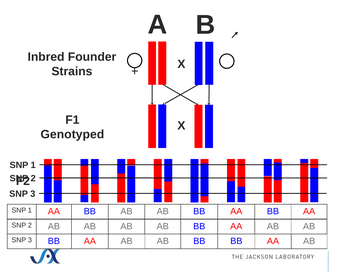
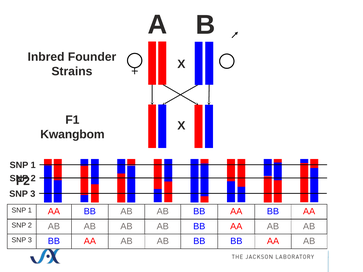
Genotyped: Genotyped -> Kwangbom (72, 135)
